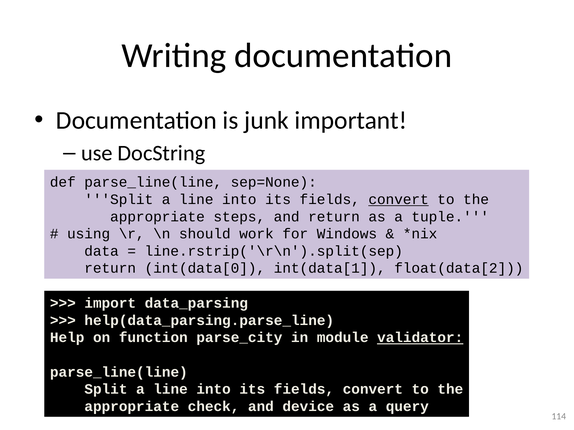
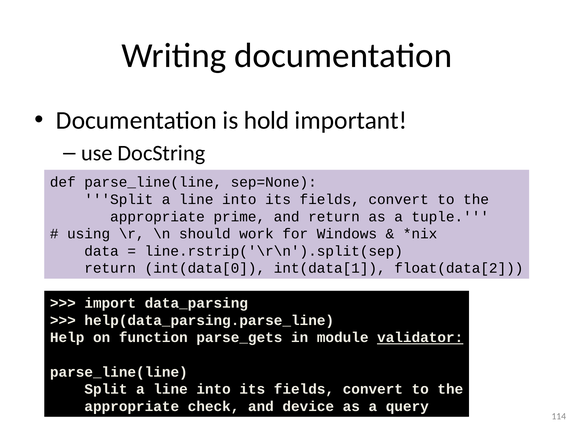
junk: junk -> hold (267, 120)
convert underline: present -> none (399, 200)
steps: steps -> prime (239, 217)
parse_city: parse_city -> parse_gets (239, 338)
